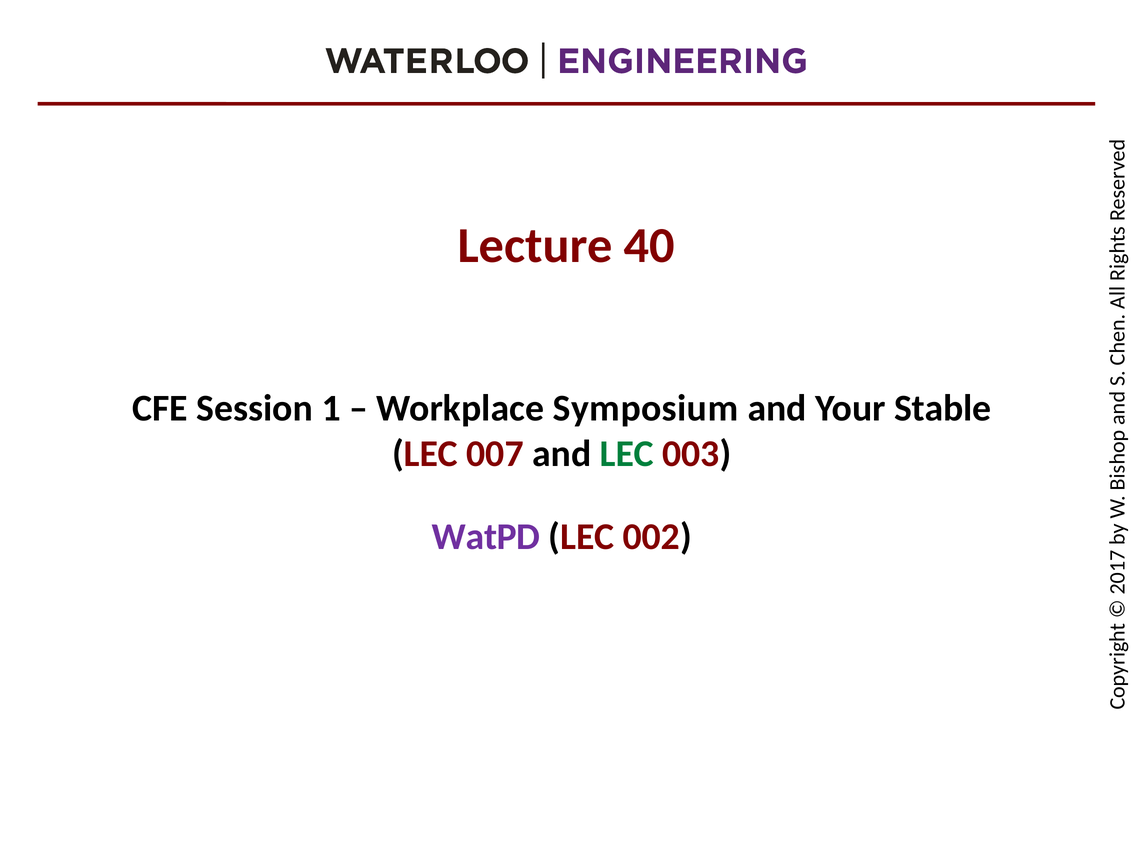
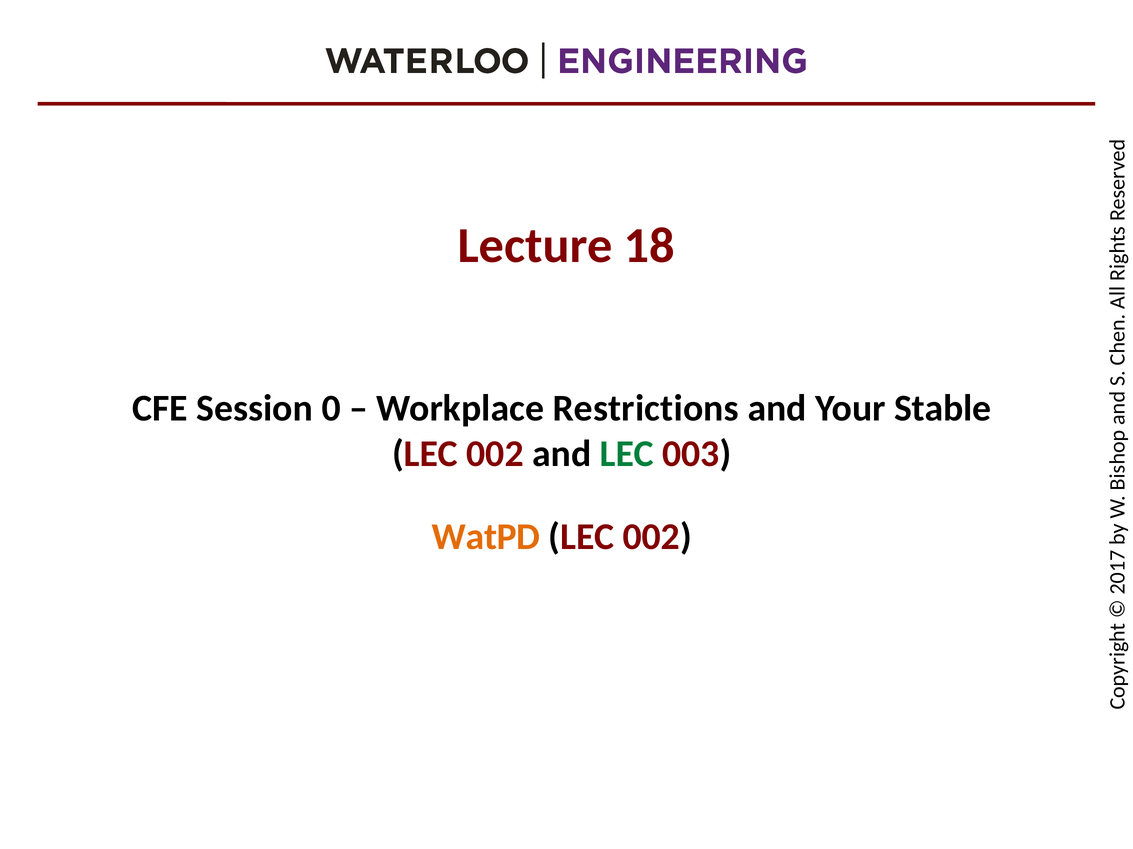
40: 40 -> 18 (649, 246)
Session 1: 1 -> 0 (331, 409)
Symposium: Symposium -> Restrictions (646, 409)
007: 007 -> 002 (495, 454)
WatPD colour: purple -> orange (486, 537)
